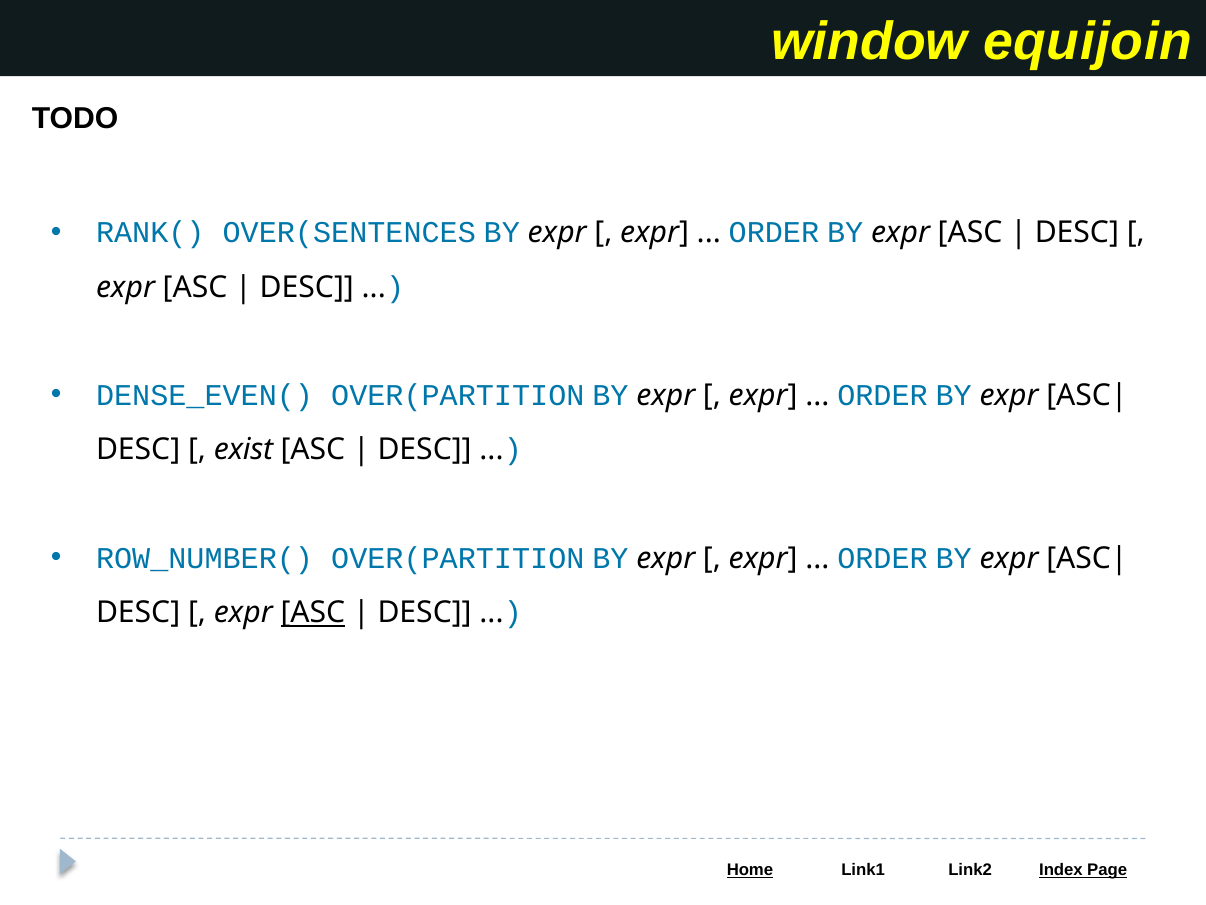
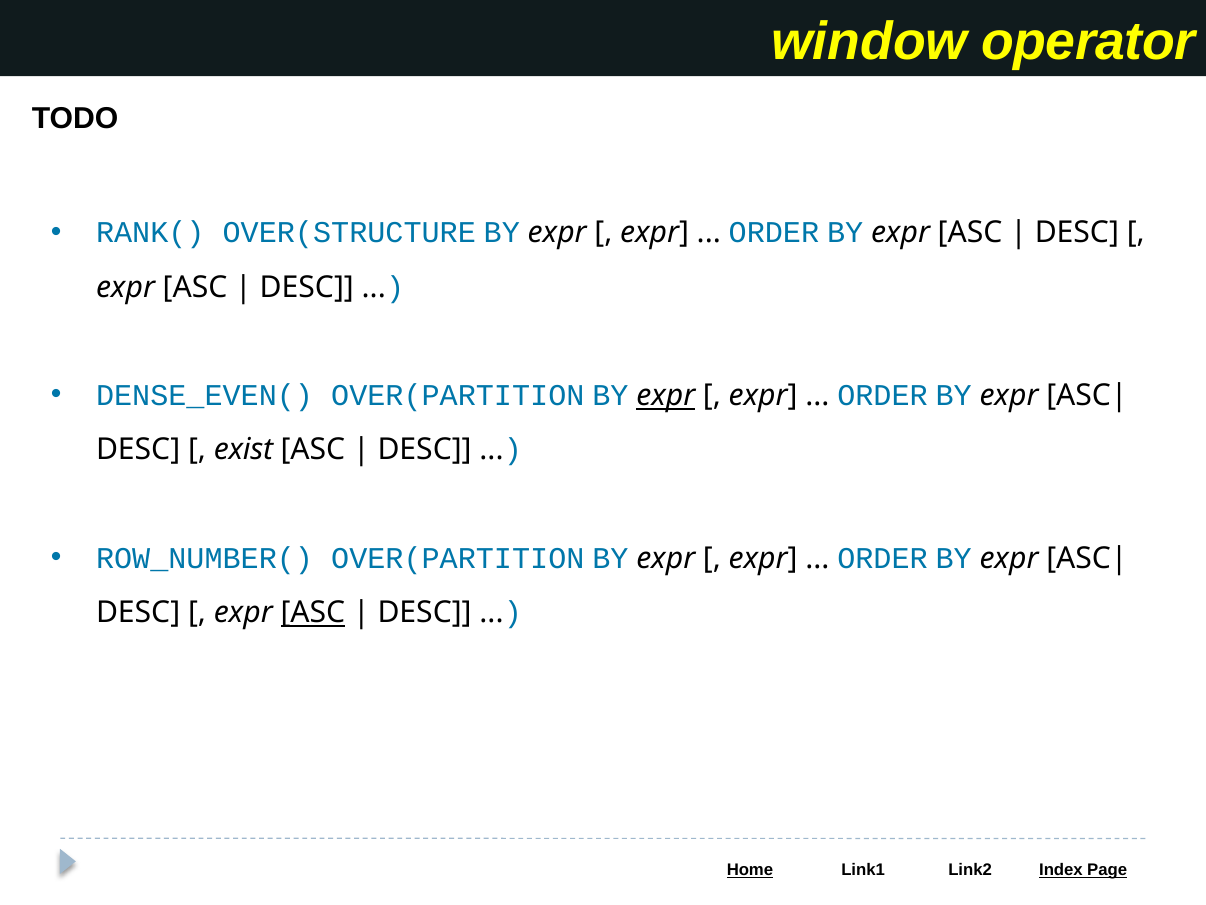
equijoin: equijoin -> operator (1088, 42)
OVER(SENTENCES: OVER(SENTENCES -> OVER(STRUCTURE (349, 233)
expr underline: none -> present (666, 395)
